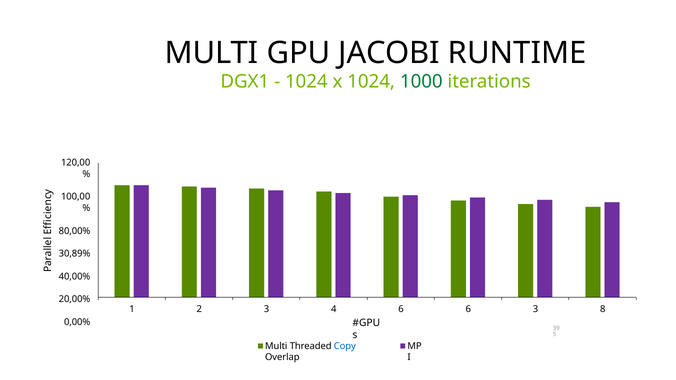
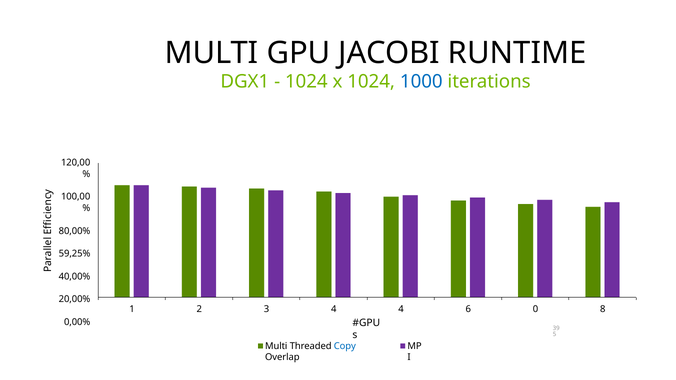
1000 colour: green -> blue (421, 82)
30,89%: 30,89% -> 59,25% (75, 254)
4 6: 6 -> 4 (401, 309)
6 3: 3 -> 0 (536, 309)
